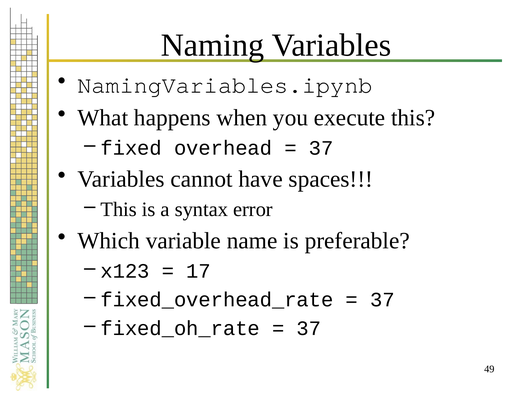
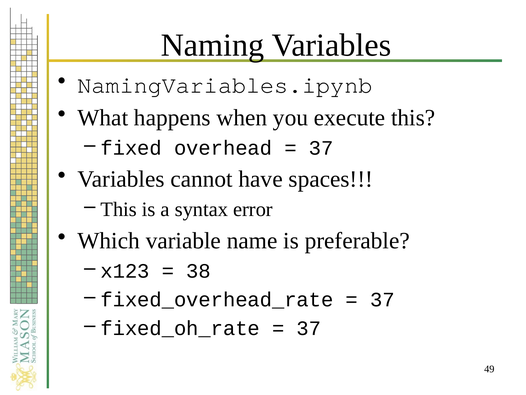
17: 17 -> 38 (199, 271)
